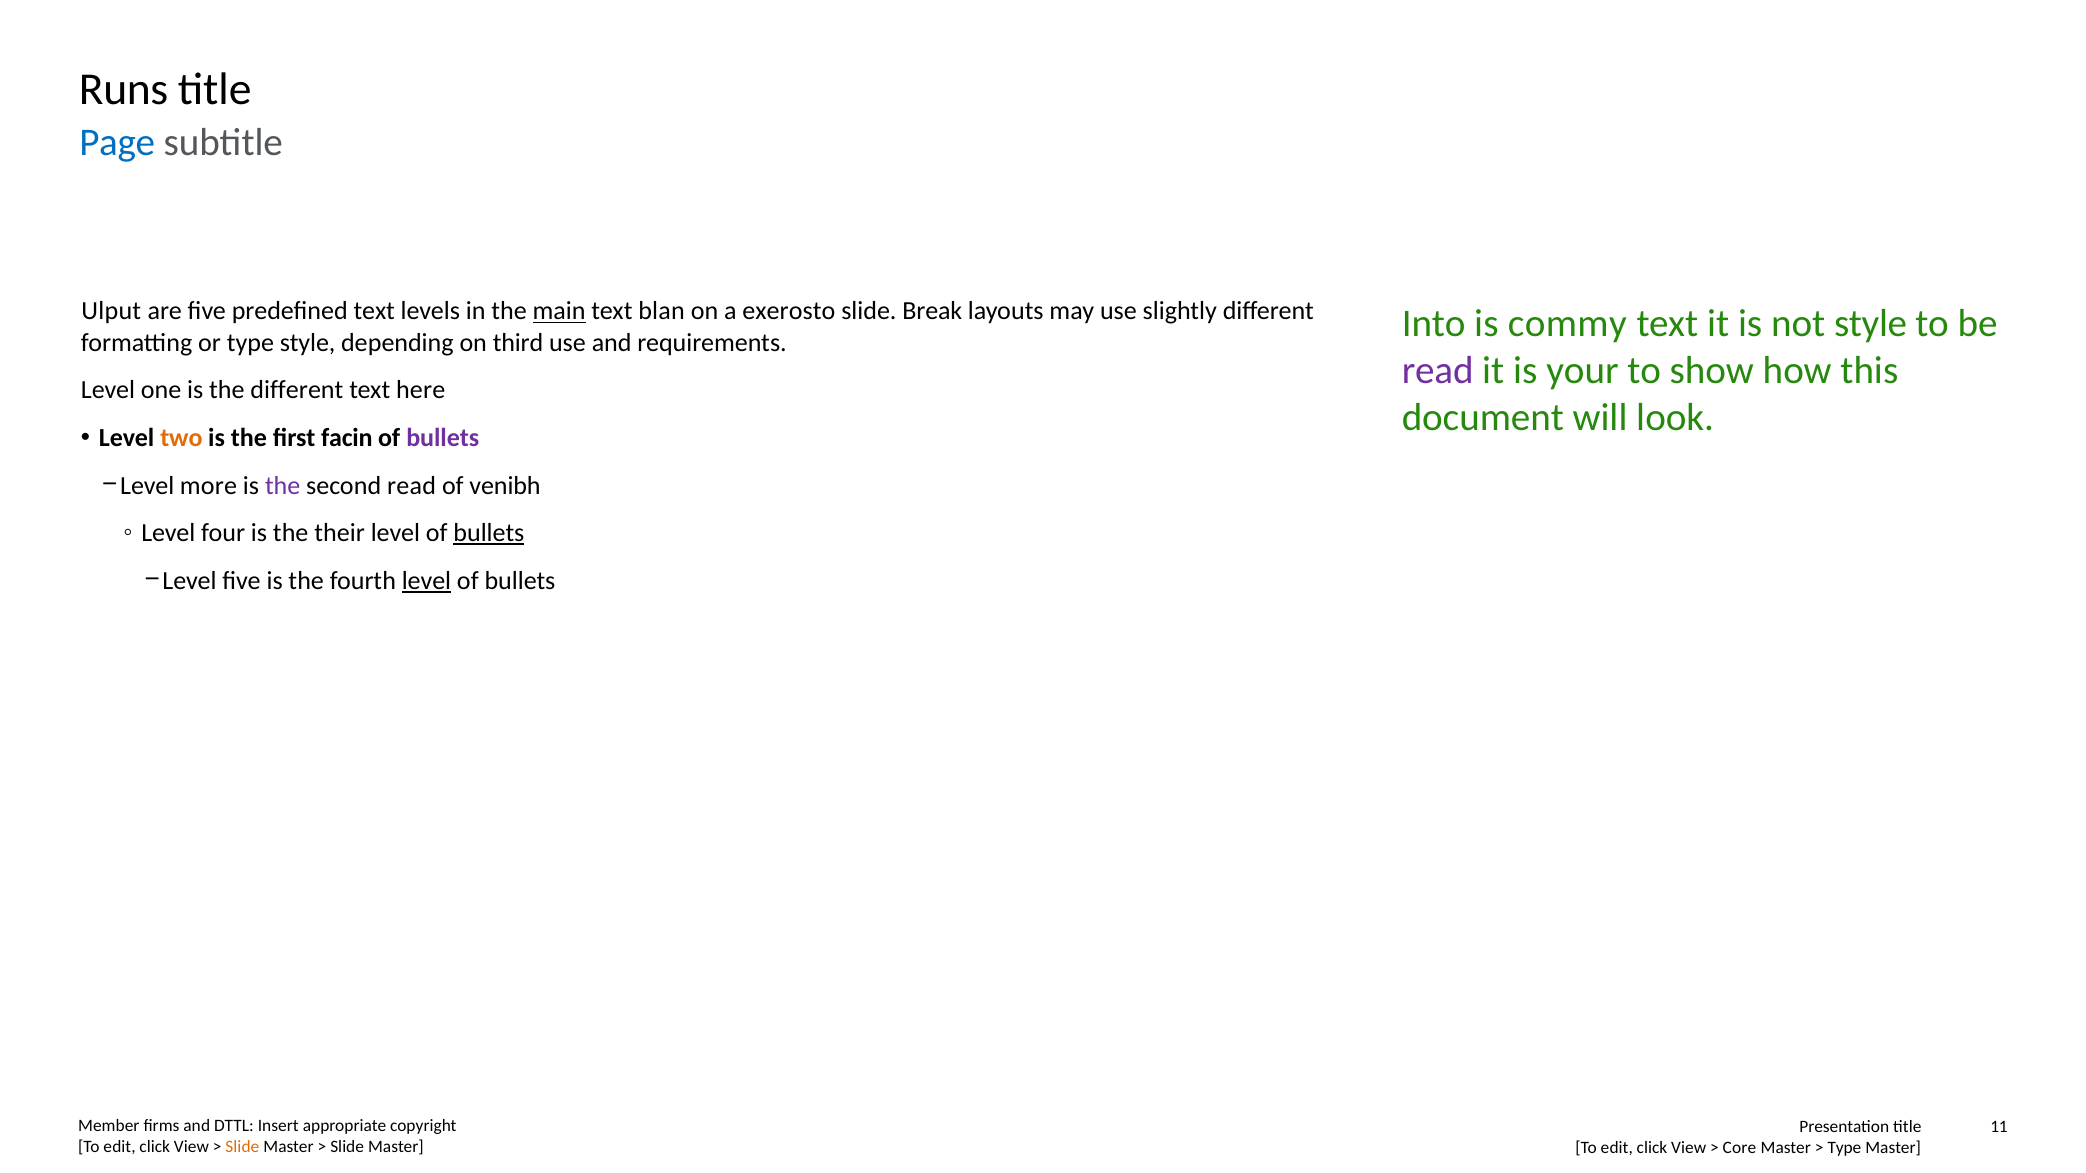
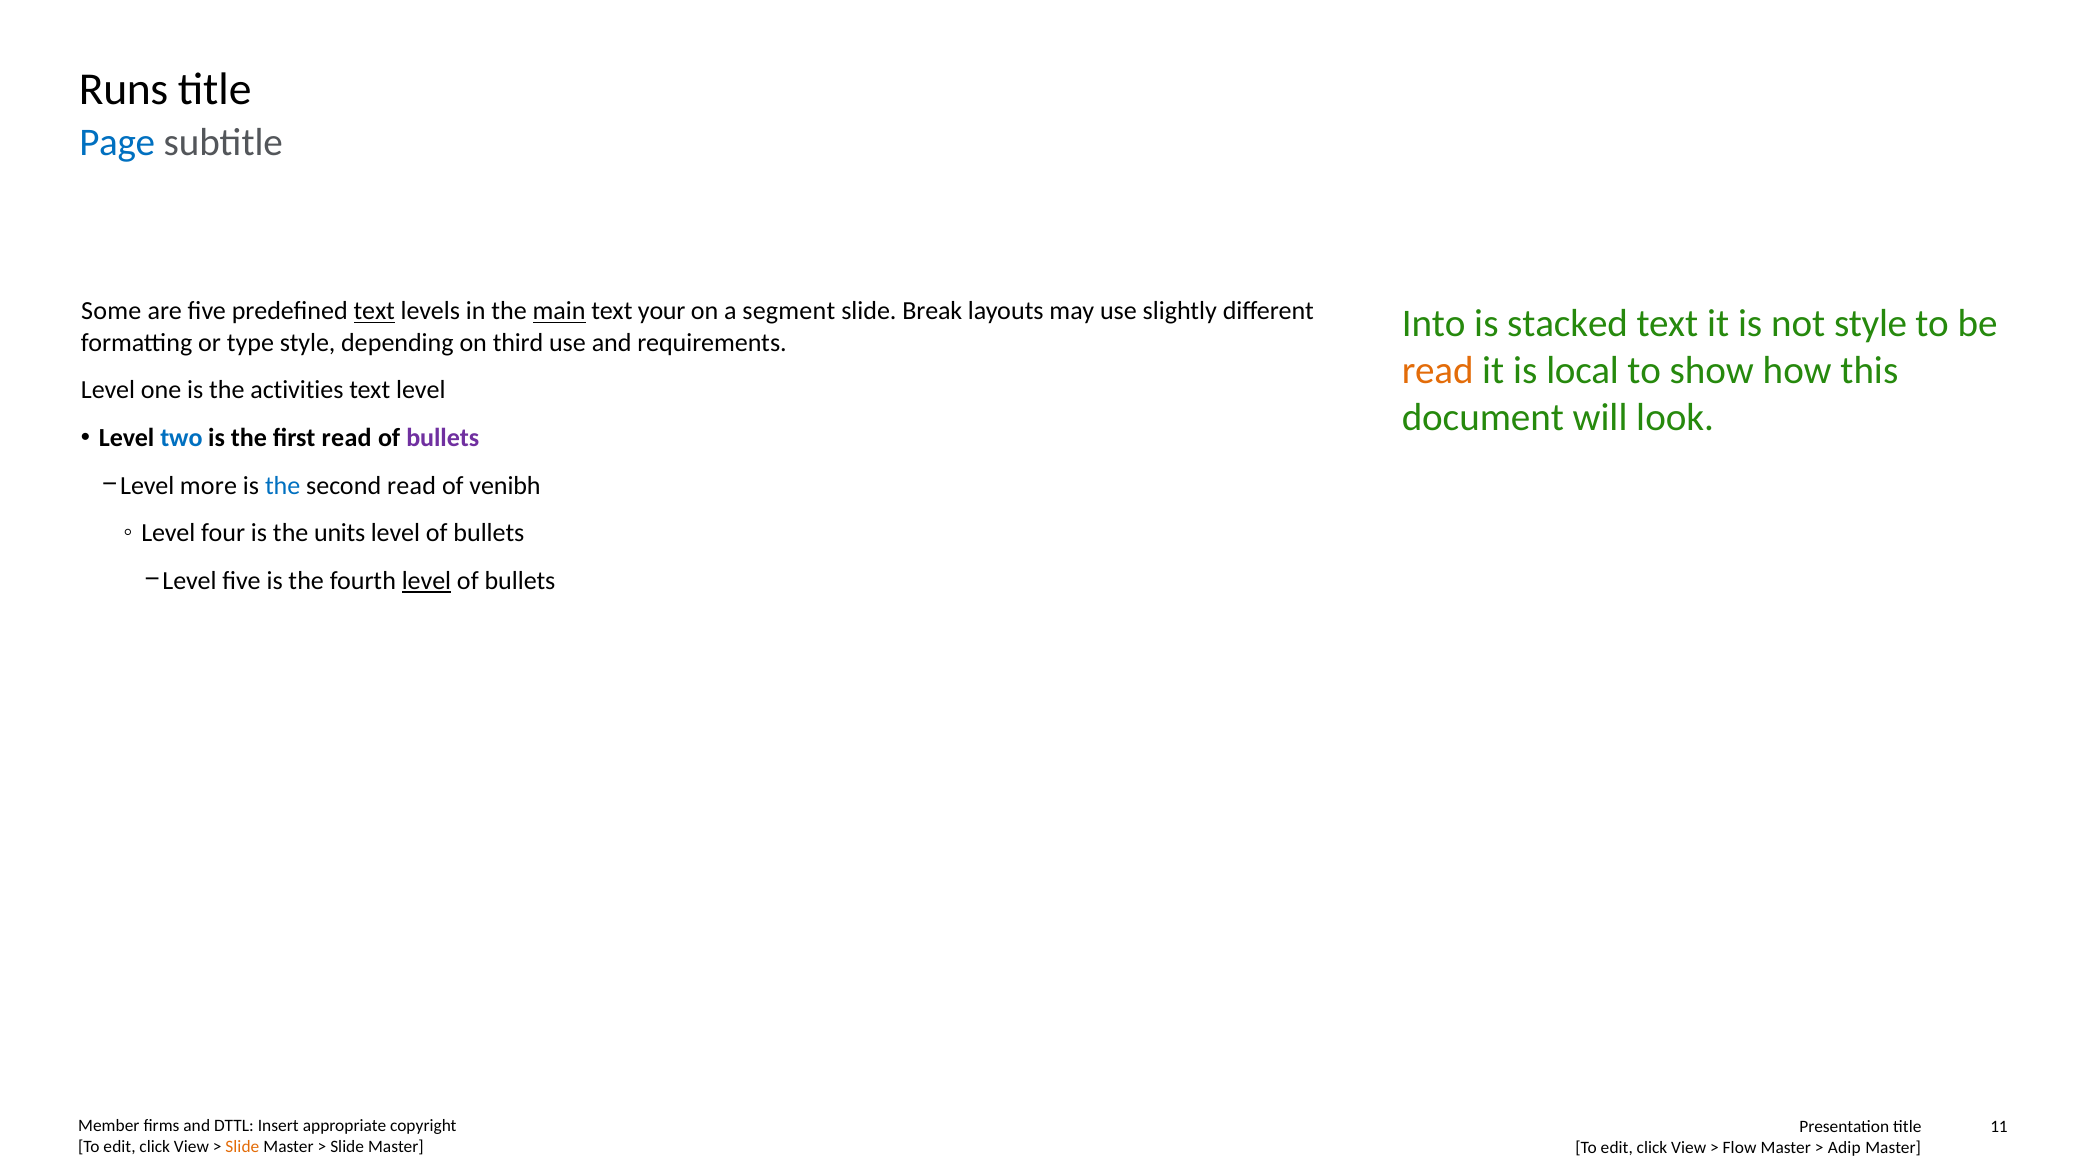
Ulput: Ulput -> Some (111, 311)
text underline: none -> present (374, 311)
blan: blan -> your (662, 311)
exerosto: exerosto -> segment (789, 311)
commy: commy -> stacked (1568, 323)
read colour: purple -> orange (1438, 370)
your: your -> local (1583, 370)
the different: different -> activities (297, 390)
text here: here -> level (421, 390)
two colour: orange -> blue (181, 438)
first facin: facin -> read (347, 438)
the colour: purple -> blue (283, 486)
their: their -> units (340, 533)
bullets underline: present -> none (489, 533)
Core: Core -> Flow (1740, 1148)
Type: Type -> Adip (1844, 1148)
